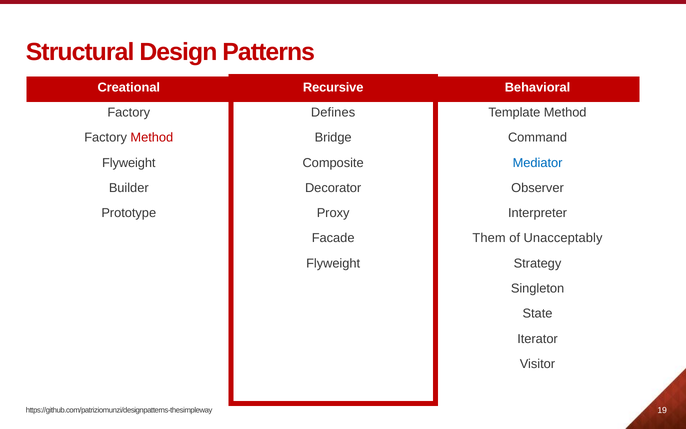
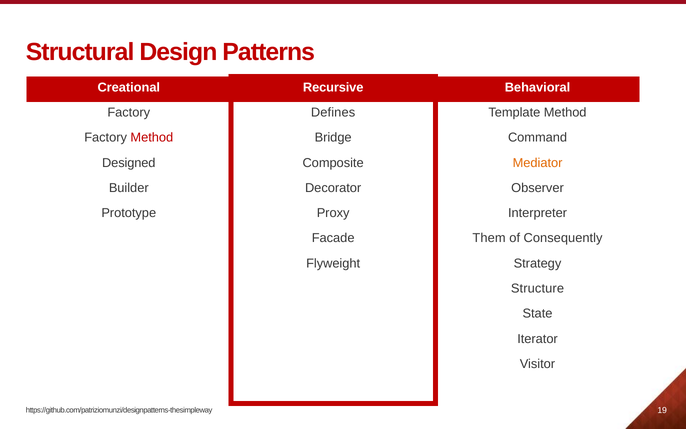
Flyweight: Flyweight -> Designed (129, 163)
Mediator colour: blue -> orange (538, 163)
Unacceptably: Unacceptably -> Consequently (563, 238)
Singleton: Singleton -> Structure (537, 288)
